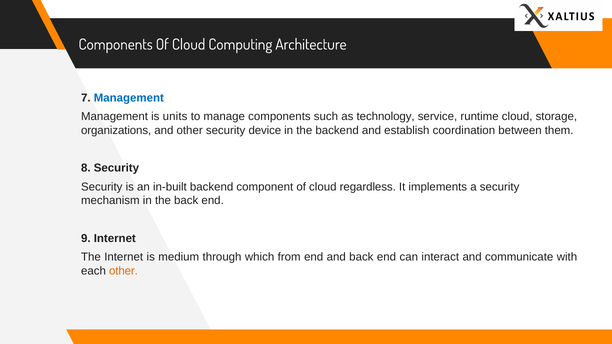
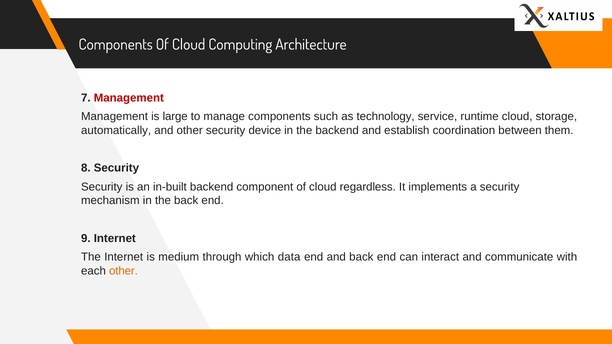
Management colour: blue -> red (129, 98)
units: units -> large (175, 117)
organizations: organizations -> automatically (116, 130)
from: from -> data (289, 257)
